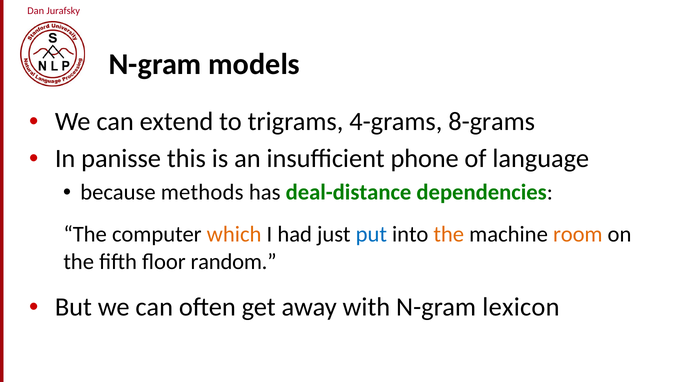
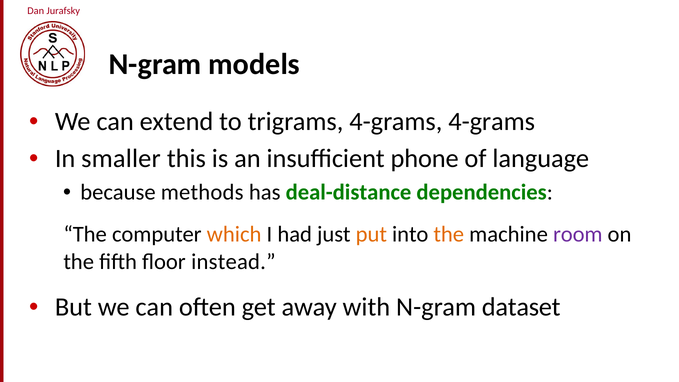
4-grams 8-grams: 8-grams -> 4-grams (492, 122)
panisse: panisse -> smaller (121, 159)
put colour: blue -> orange (371, 234)
room colour: orange -> purple (578, 234)
random: random -> instead (233, 262)
lexicon: lexicon -> dataset (521, 307)
